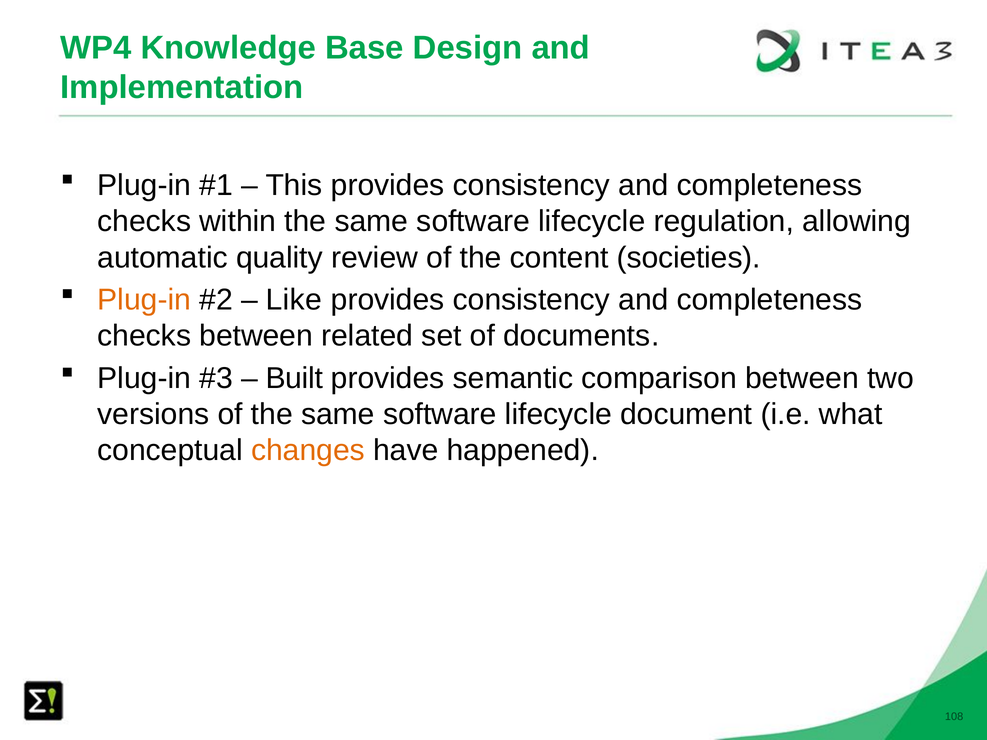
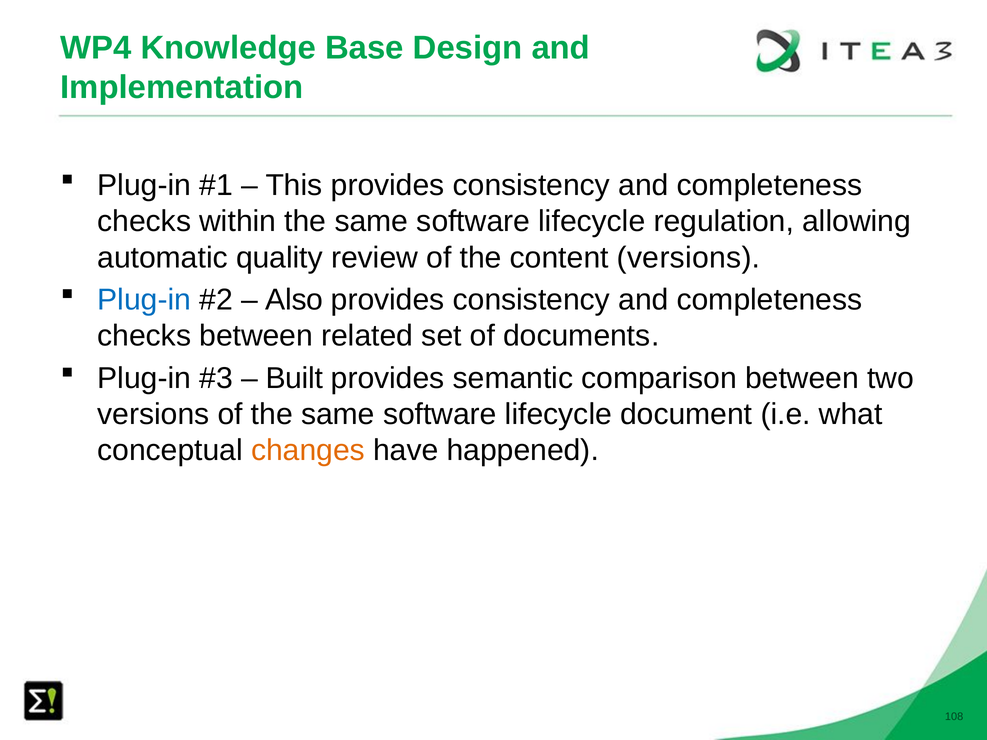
content societies: societies -> versions (689, 258)
Plug-in colour: orange -> blue (144, 300)
Like: Like -> Also (294, 300)
